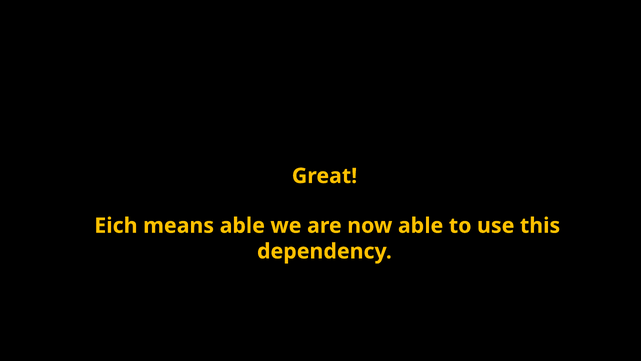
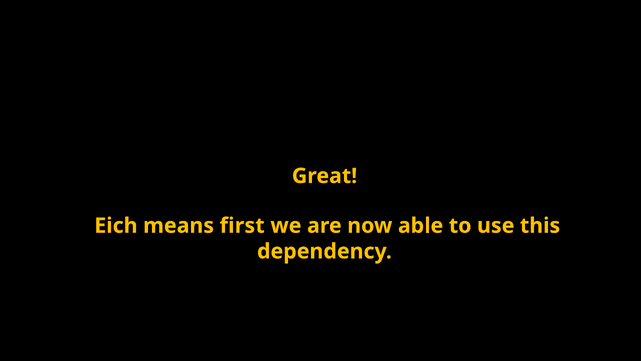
means able: able -> first (242, 225)
